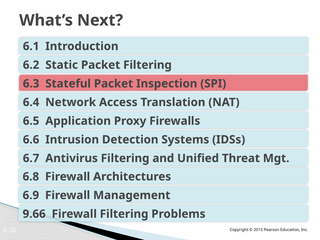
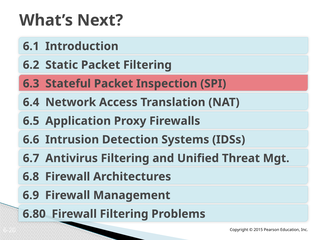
9.66: 9.66 -> 6.80 (34, 214)
